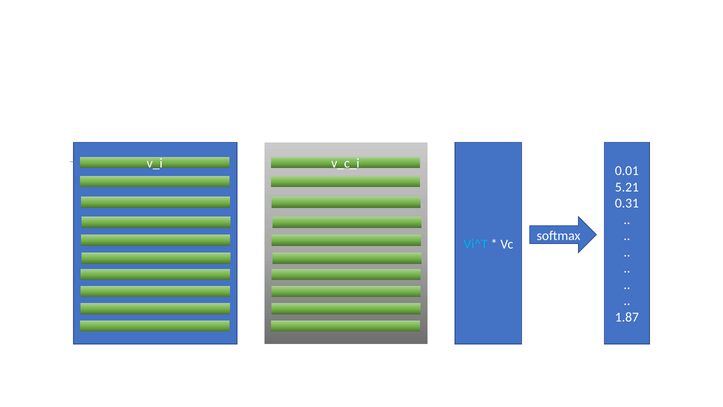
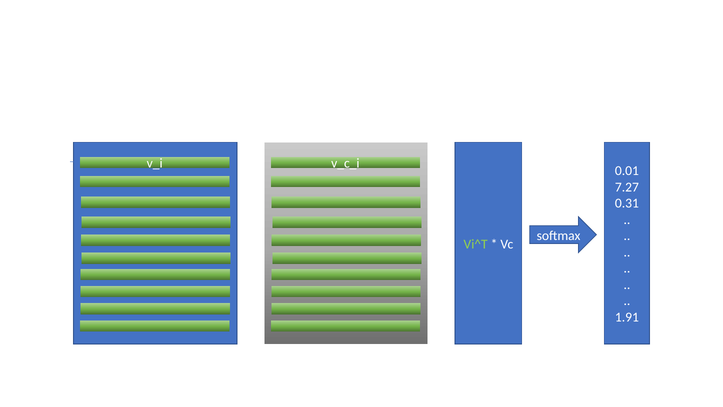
5.21: 5.21 -> 7.27 (627, 187)
Vi^T colour: light blue -> light green (476, 244)
1.87: 1.87 -> 1.91 (627, 317)
